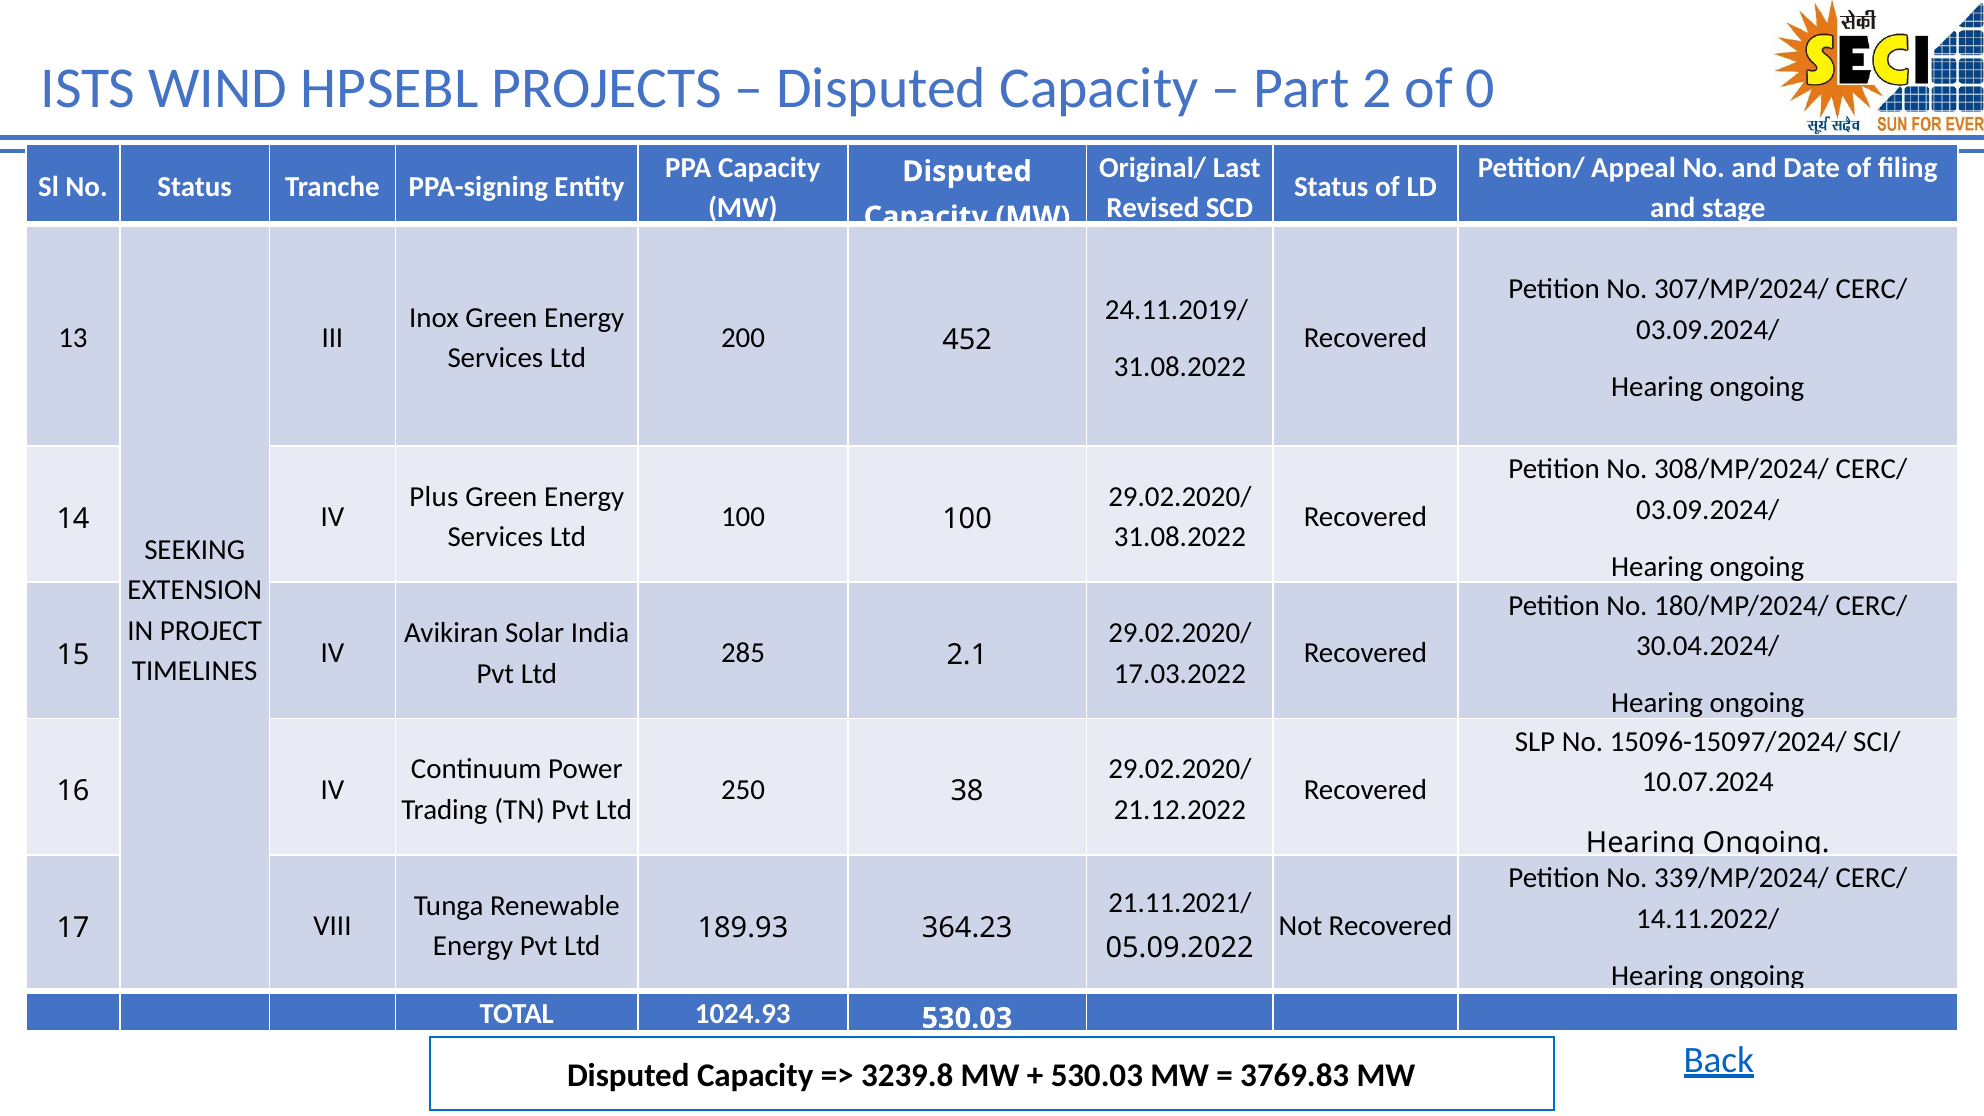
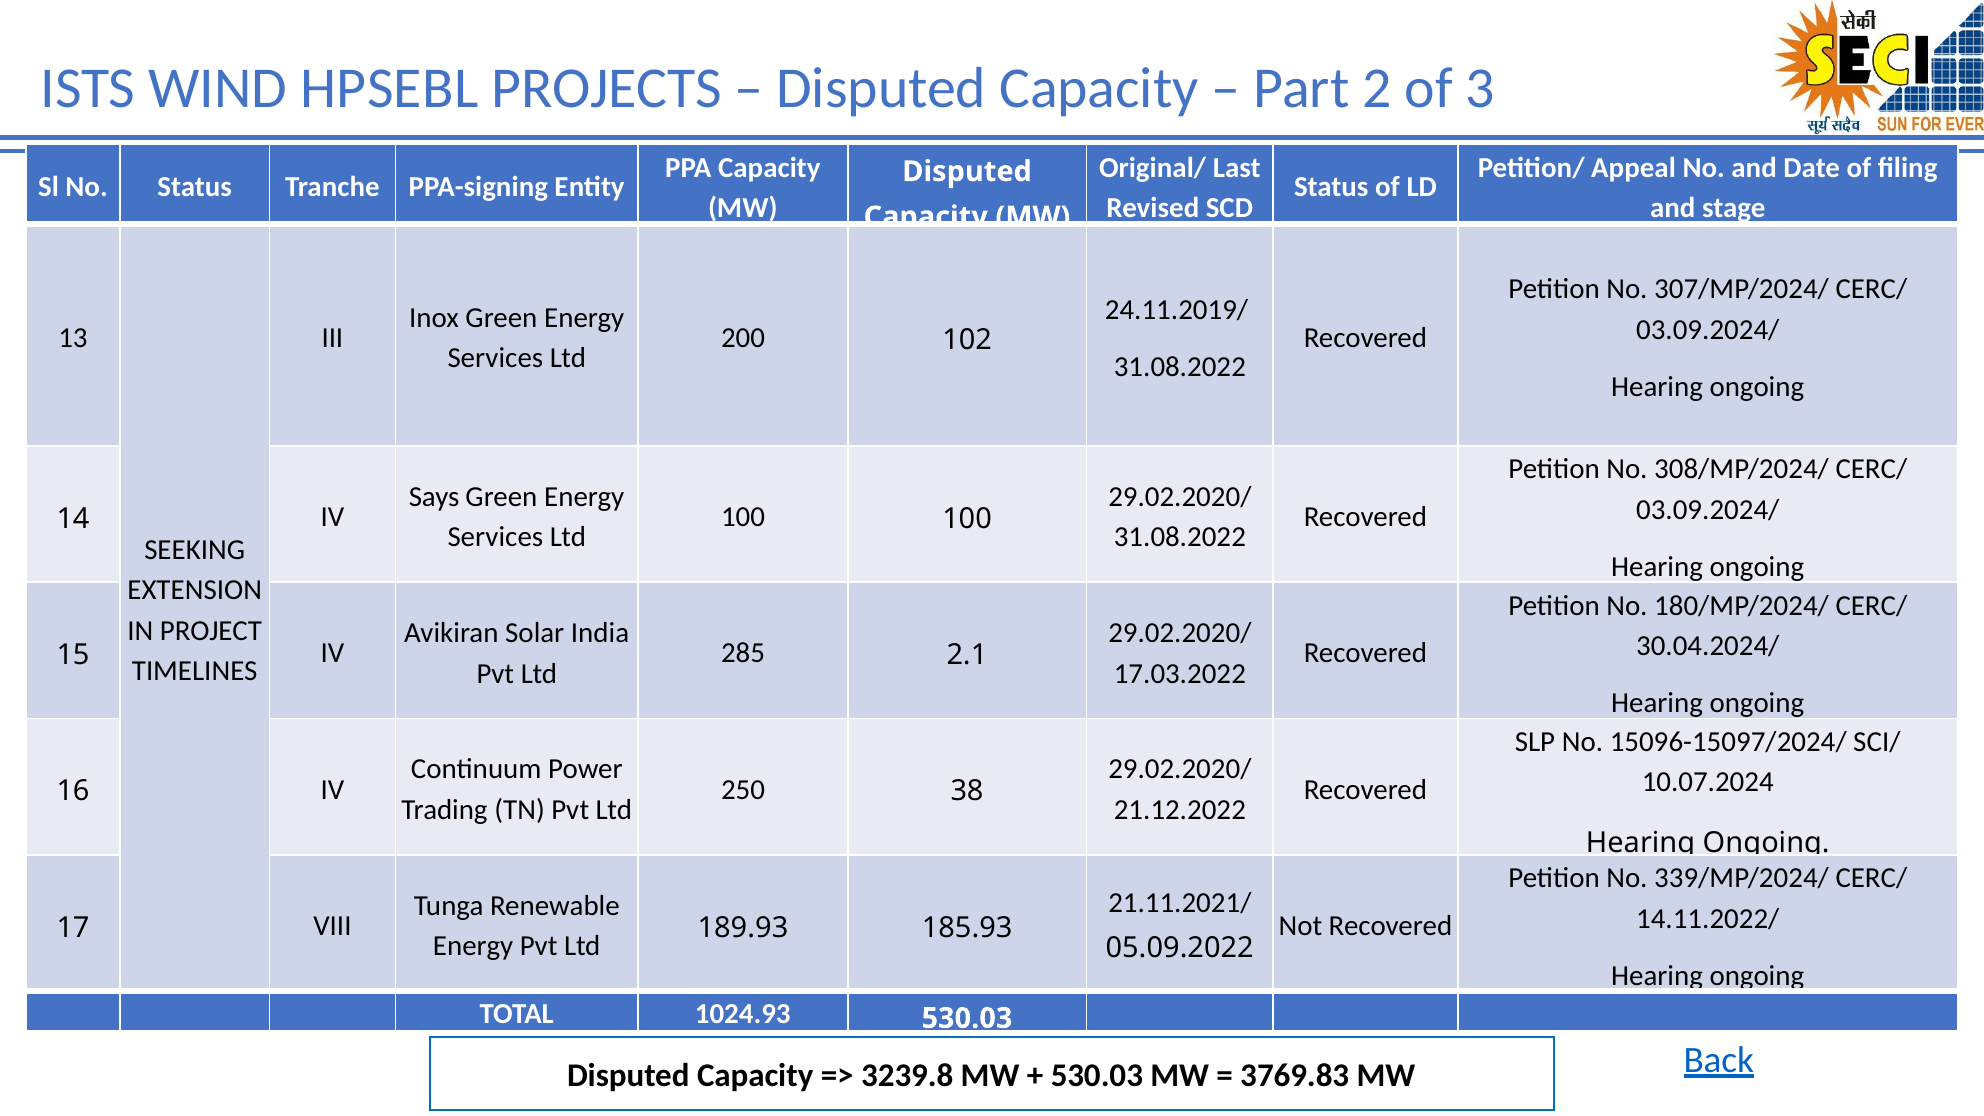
0: 0 -> 3 (1481, 89)
452: 452 -> 102 (967, 340)
Plus: Plus -> Says (434, 497)
364.23: 364.23 -> 185.93 (967, 928)
